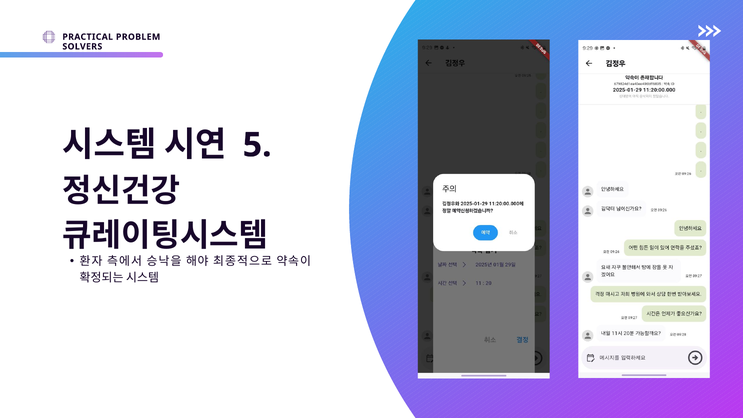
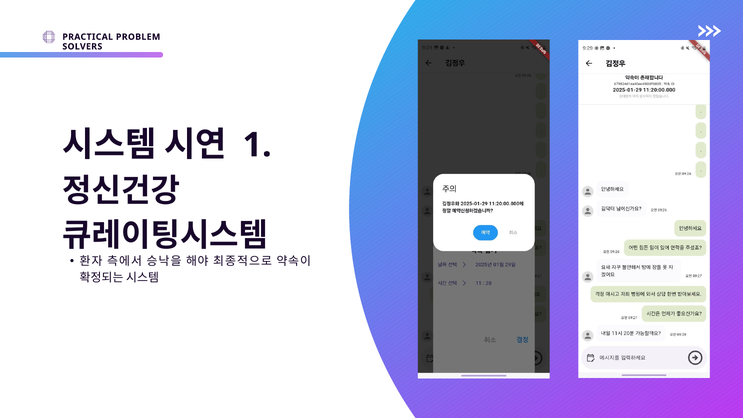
5: 5 -> 1 (257, 145)
